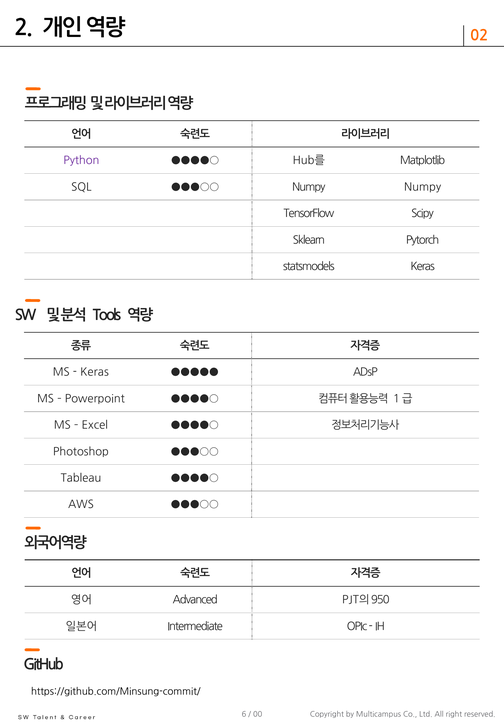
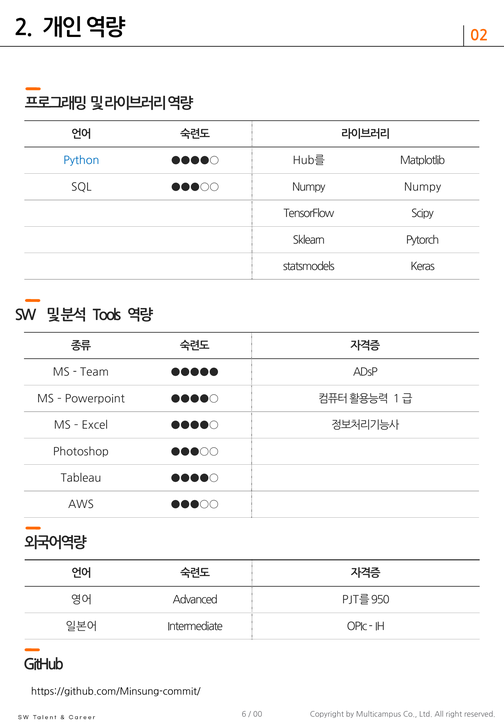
Python colour: purple -> blue (81, 161)
Keras: Keras -> Team (94, 372)
PJT의: PJT의 -> PJT를 (356, 600)
